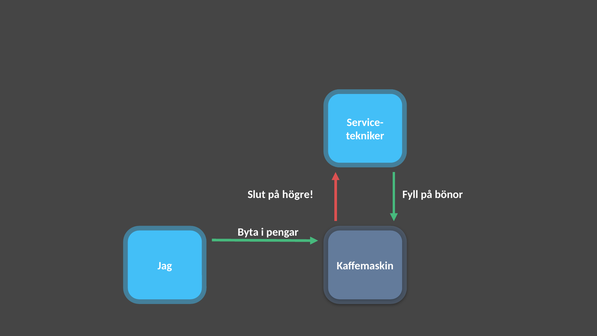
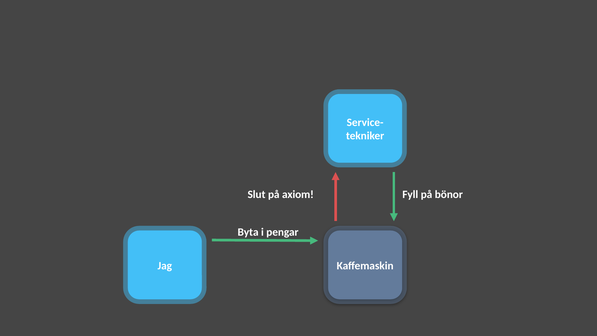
högre: högre -> axiom (298, 194)
